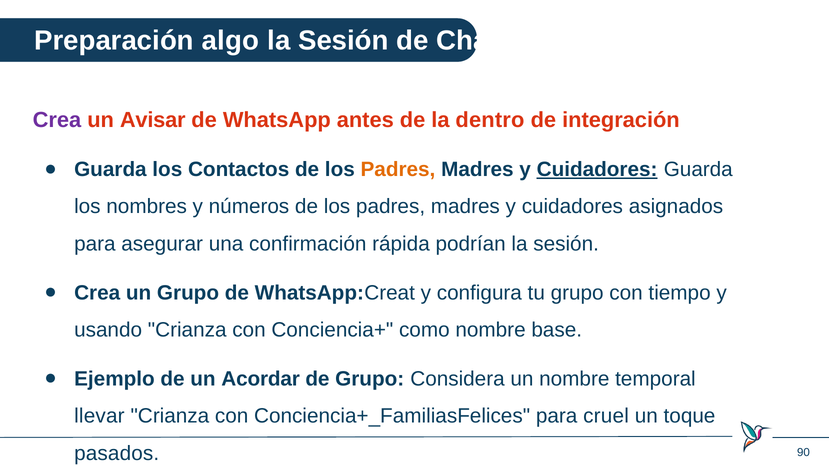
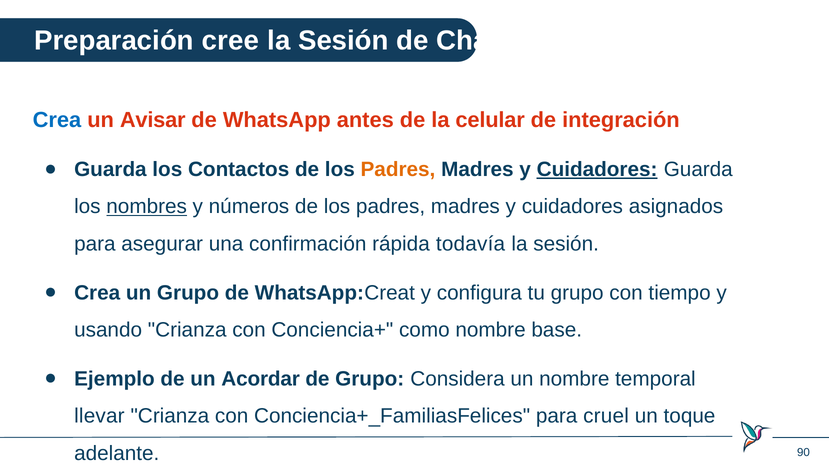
algo: algo -> cree (230, 41)
Crea colour: purple -> blue (57, 120)
dentro: dentro -> celular (490, 120)
nombres underline: none -> present (147, 207)
podrían: podrían -> todavía (471, 244)
pasados: pasados -> adelante (117, 454)
